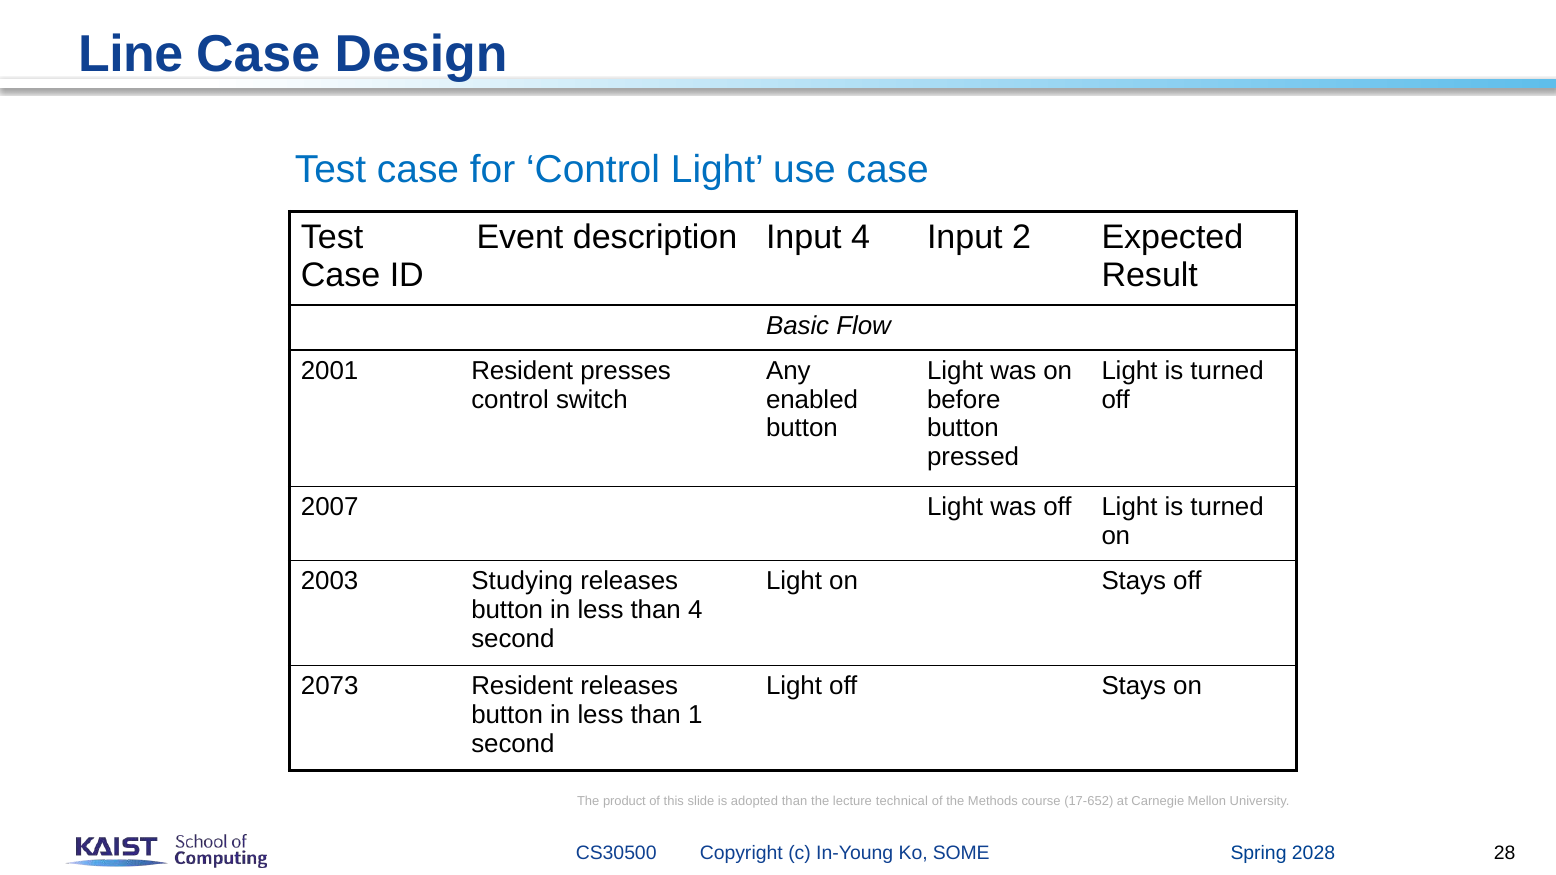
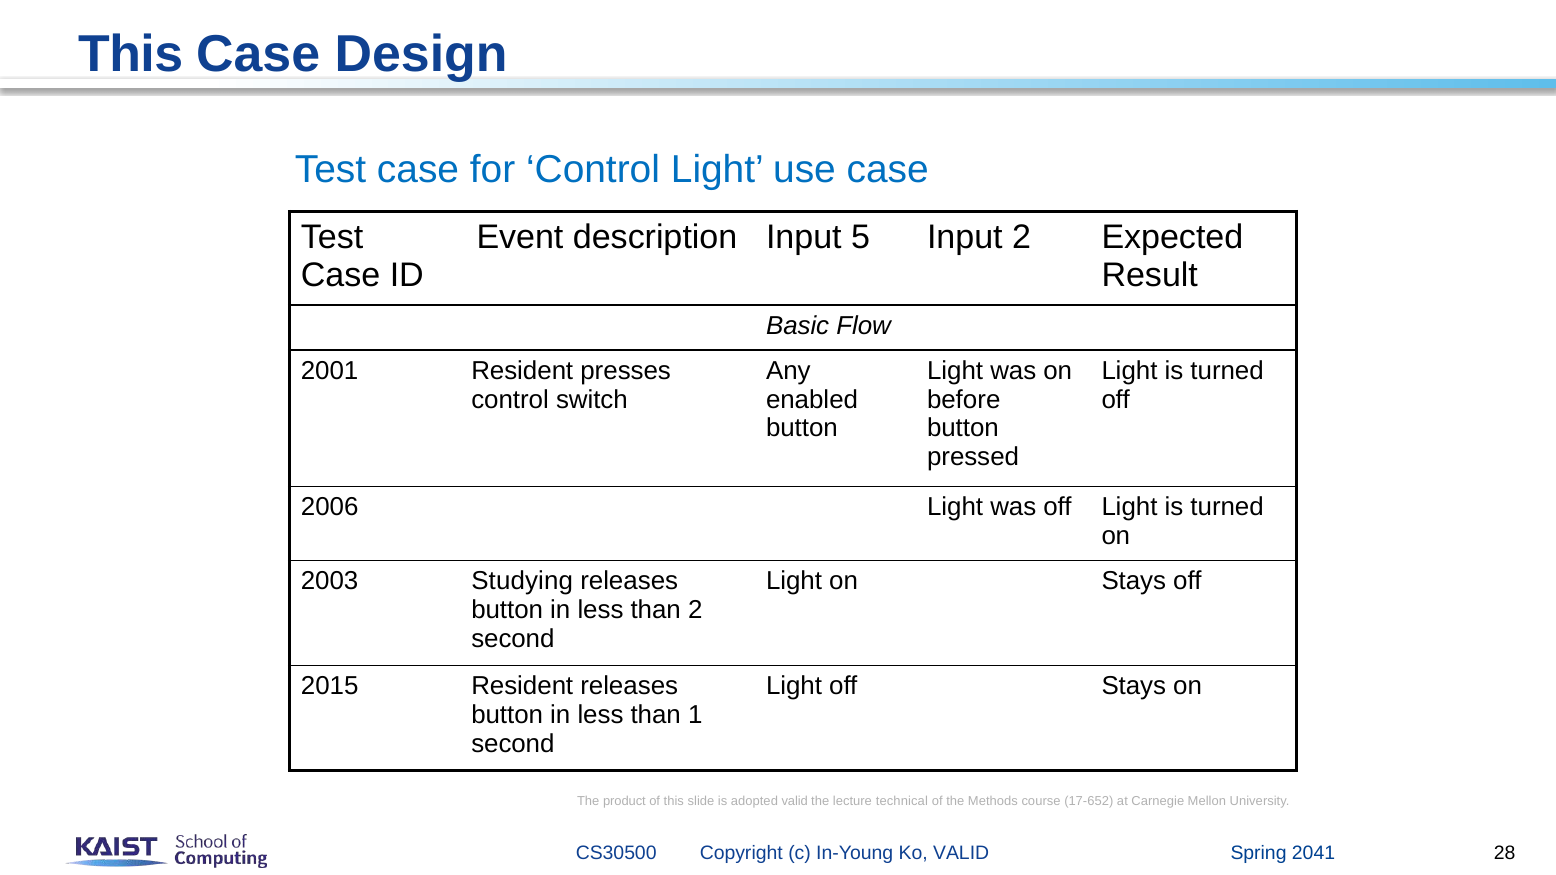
Line: Line -> This (131, 54)
Input 4: 4 -> 5 (861, 237)
2007: 2007 -> 2006 (330, 507)
than 4: 4 -> 2 (695, 610)
2073: 2073 -> 2015 (330, 686)
adopted than: than -> valid (795, 802)
2028: 2028 -> 2041 (1314, 853)
Ko SOME: SOME -> VALID (961, 853)
